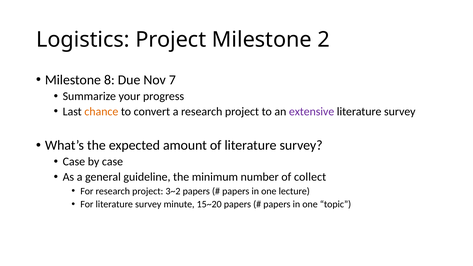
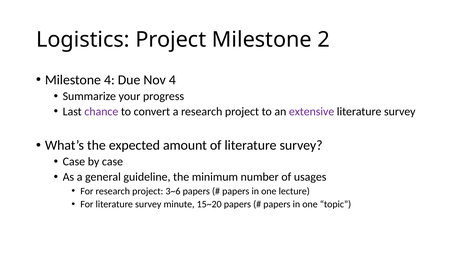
Milestone 8: 8 -> 4 (109, 80)
Nov 7: 7 -> 4 (172, 80)
chance colour: orange -> purple (101, 112)
collect: collect -> usages (310, 177)
3~2: 3~2 -> 3~6 (173, 191)
